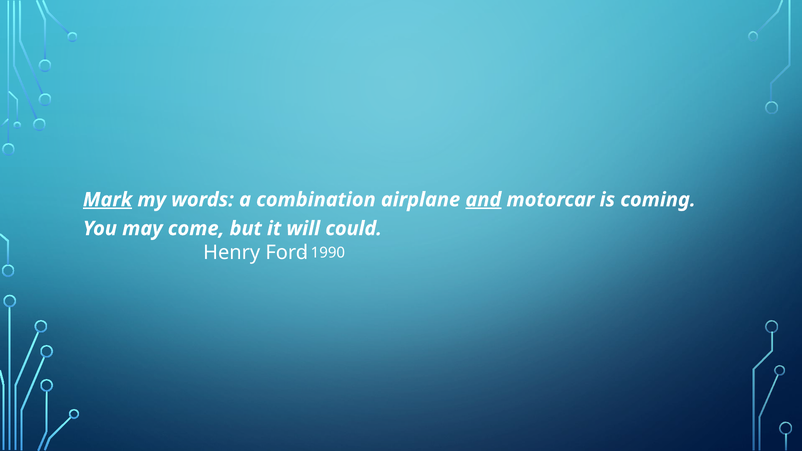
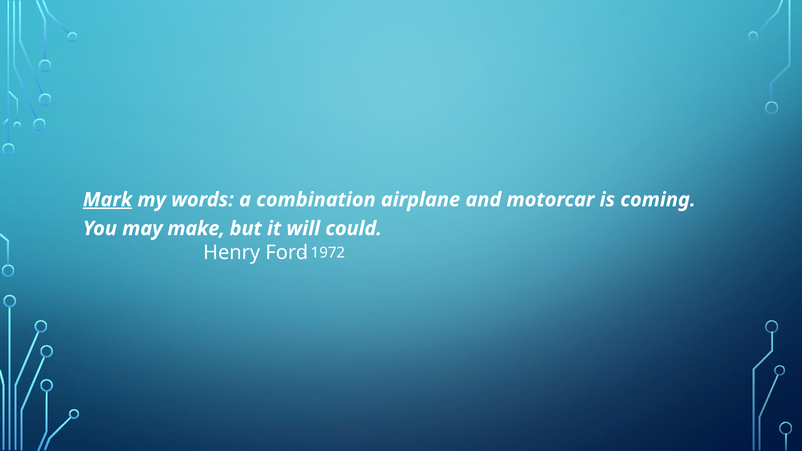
and underline: present -> none (483, 200)
come: come -> make (196, 229)
1990: 1990 -> 1972 (328, 253)
